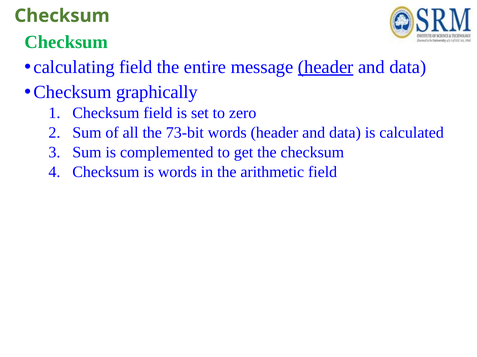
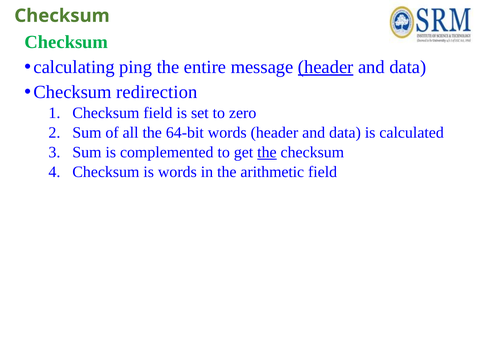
calculating field: field -> ping (136, 67)
graphically: graphically -> redirection (157, 92)
73-bit: 73-bit -> 64-bit (185, 133)
the underline: none -> present (267, 153)
